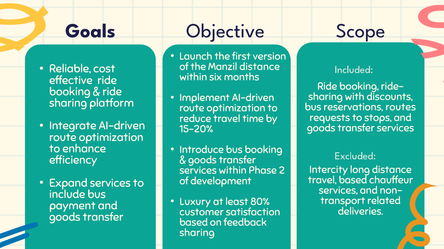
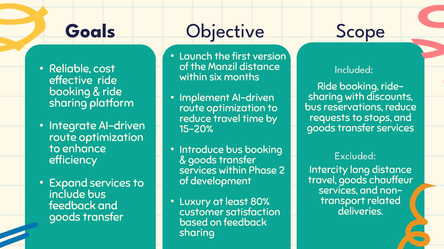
reservations routes: routes -> reduce (401, 108)
travel based: based -> goods (353, 181)
payment: payment -> feedback (72, 206)
